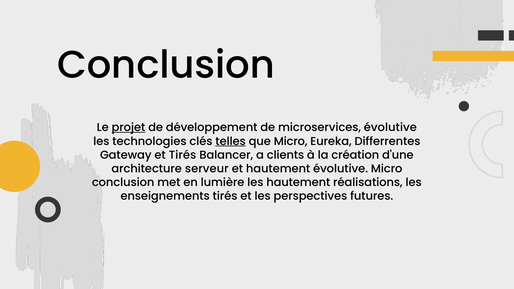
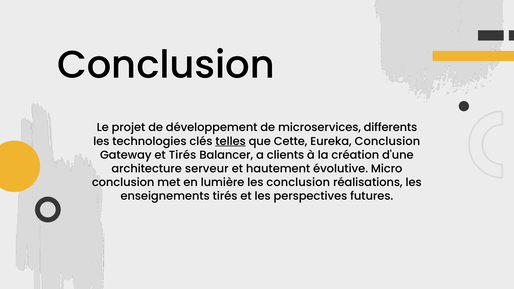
projet underline: present -> none (128, 128)
microservices évolutive: évolutive -> differents (390, 128)
que Micro: Micro -> Cette (291, 141)
Eureka Differrentes: Differrentes -> Conclusion (387, 141)
les hautement: hautement -> conclusion (298, 182)
